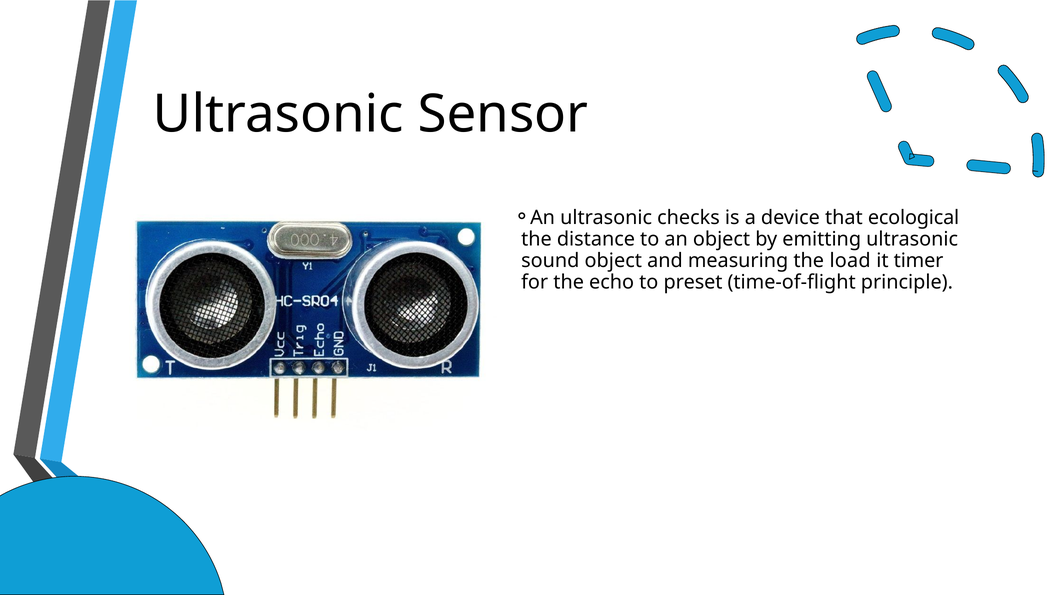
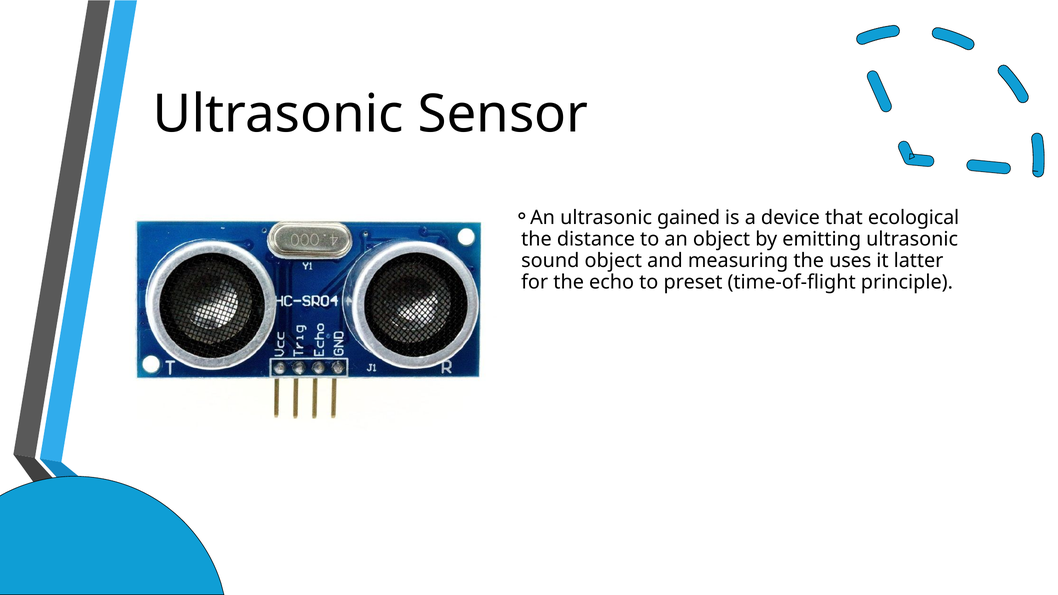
checks: checks -> gained (689, 218)
load: load -> uses (850, 261)
timer: timer -> latter (919, 261)
